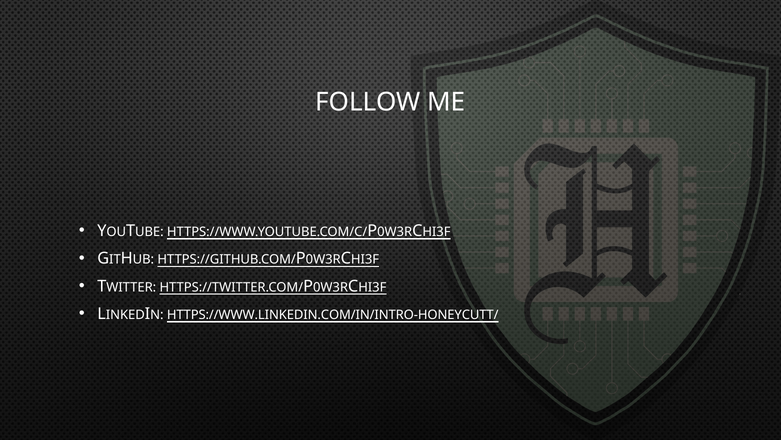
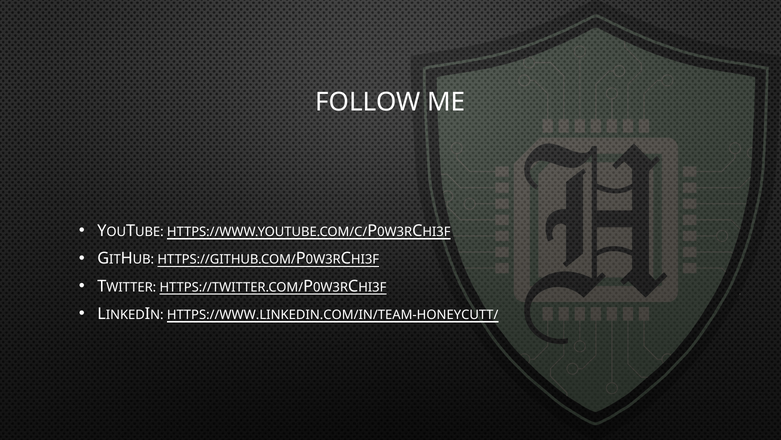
HTTPS://WWW.LINKEDIN.COM/IN/INTRO-HONEYCUTT/: HTTPS://WWW.LINKEDIN.COM/IN/INTRO-HONEYCUTT/ -> HTTPS://WWW.LINKEDIN.COM/IN/TEAM-HONEYCUTT/ (333, 315)
